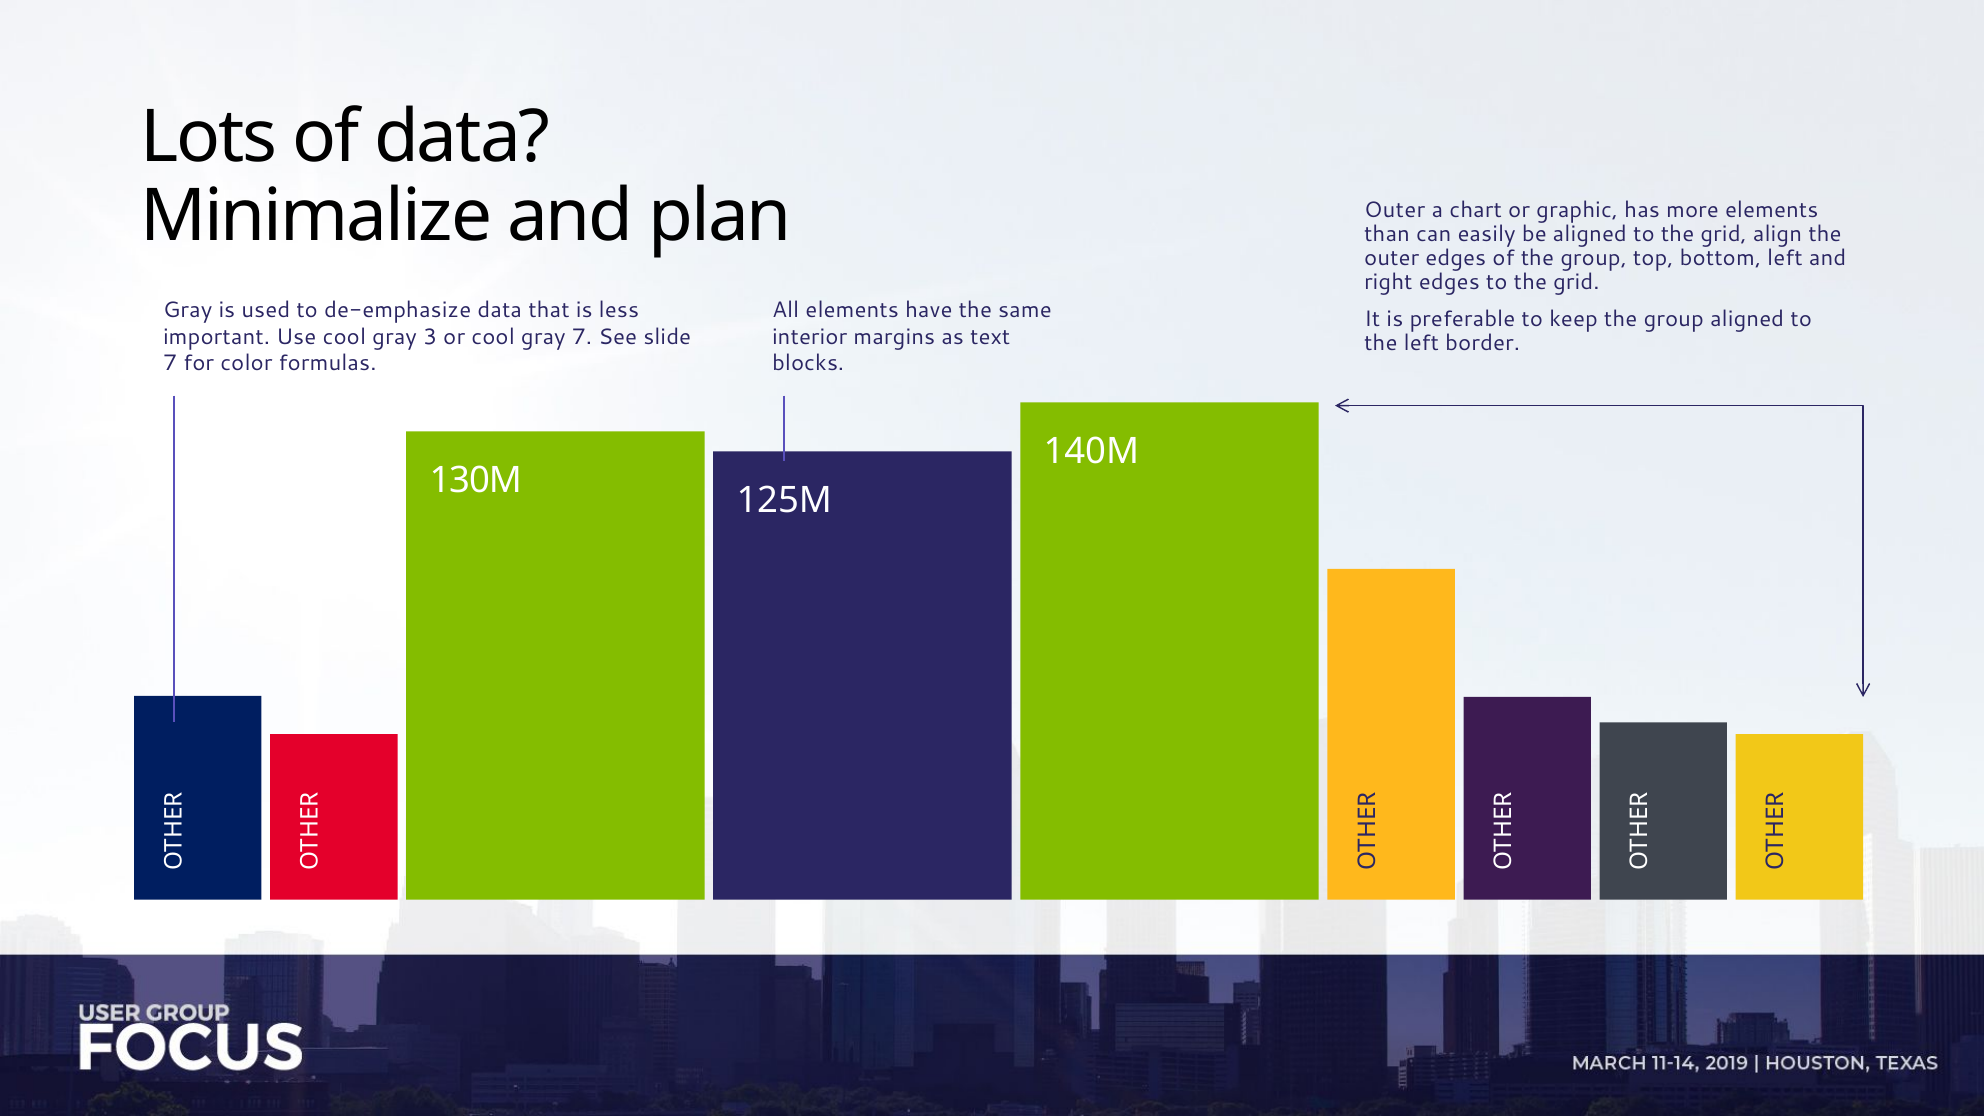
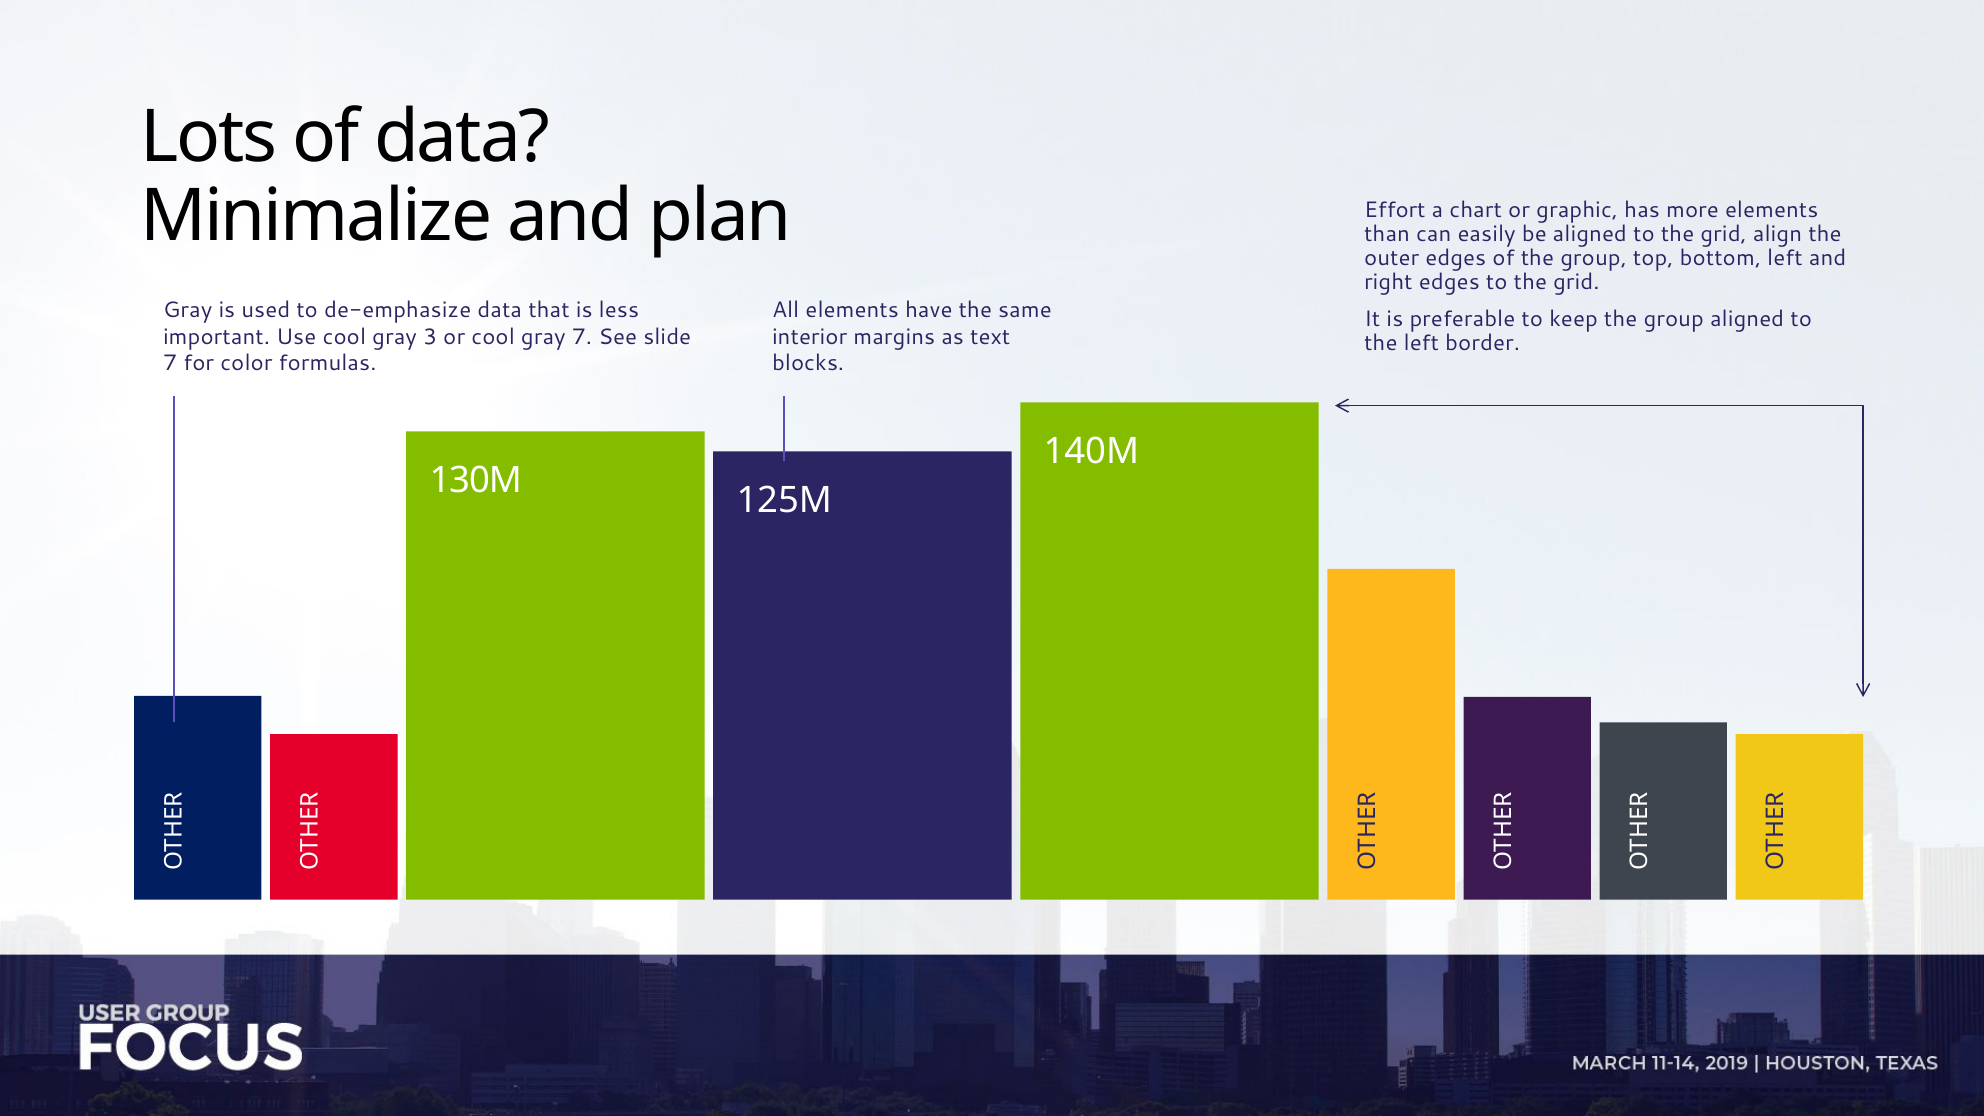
Outer: Outer -> Effort (1395, 210)
